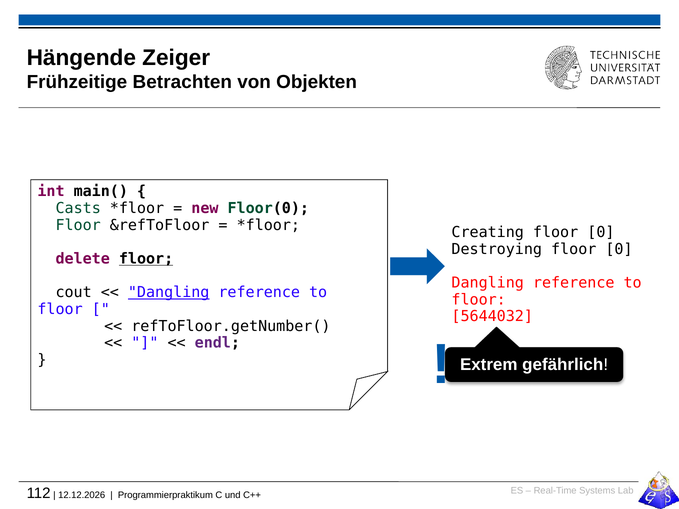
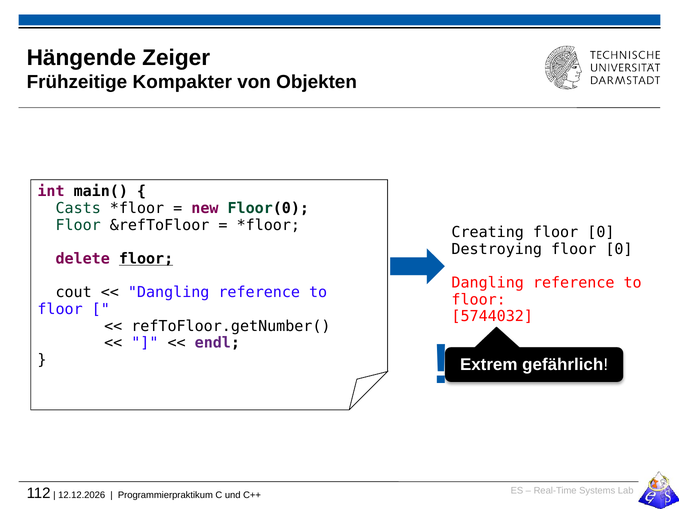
Betrachten: Betrachten -> Kompakter (182, 82)
Dangling underline: present -> none (169, 293)
5644032: 5644032 -> 5744032 (492, 317)
